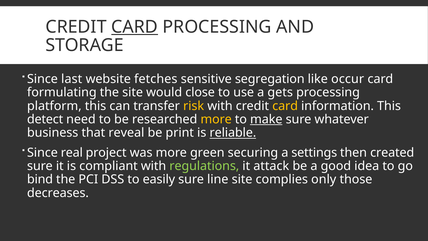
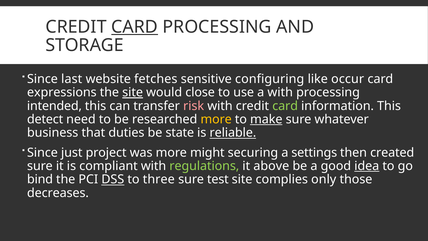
segregation: segregation -> configuring (270, 79)
formulating: formulating -> expressions (62, 92)
site underline: none -> present (133, 92)
a gets: gets -> with (280, 92)
platform: platform -> intended (54, 106)
risk colour: yellow -> pink (194, 106)
card colour: yellow -> light green (285, 106)
reveal: reveal -> duties (126, 133)
print: print -> state (180, 133)
real: real -> just (72, 152)
green: green -> might (207, 152)
attack: attack -> above (271, 166)
idea underline: none -> present (367, 166)
DSS underline: none -> present (113, 179)
easily: easily -> three (159, 179)
line: line -> test (218, 179)
